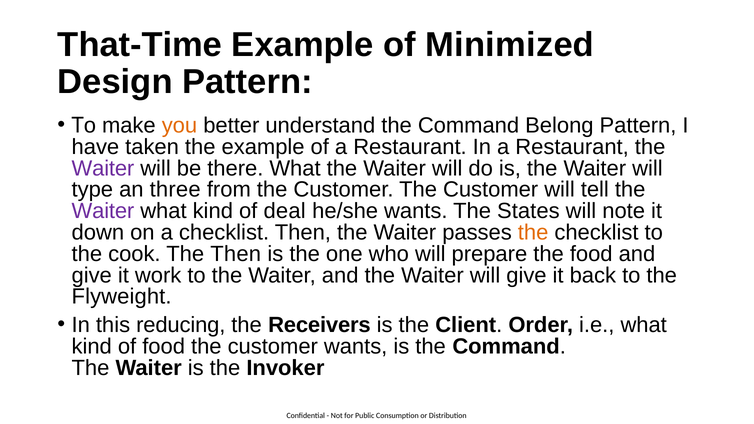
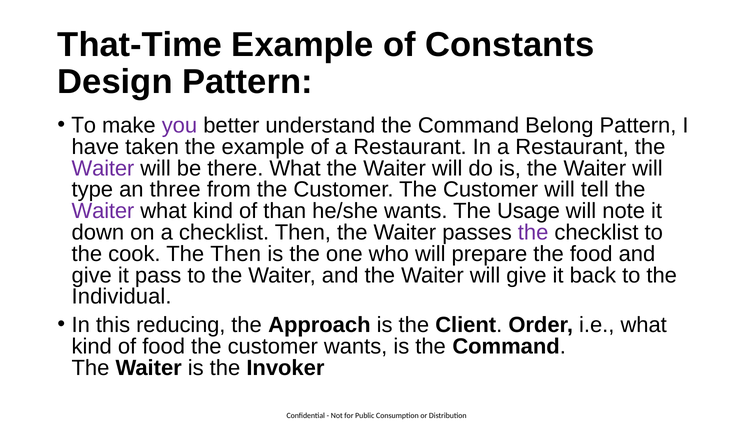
Minimized: Minimized -> Constants (510, 45)
you colour: orange -> purple (179, 126)
deal: deal -> than (285, 211)
States: States -> Usage (529, 211)
the colour: orange -> purple (533, 233)
work: work -> pass (158, 275)
Flyweight: Flyweight -> Individual (122, 297)
Receivers: Receivers -> Approach (319, 325)
